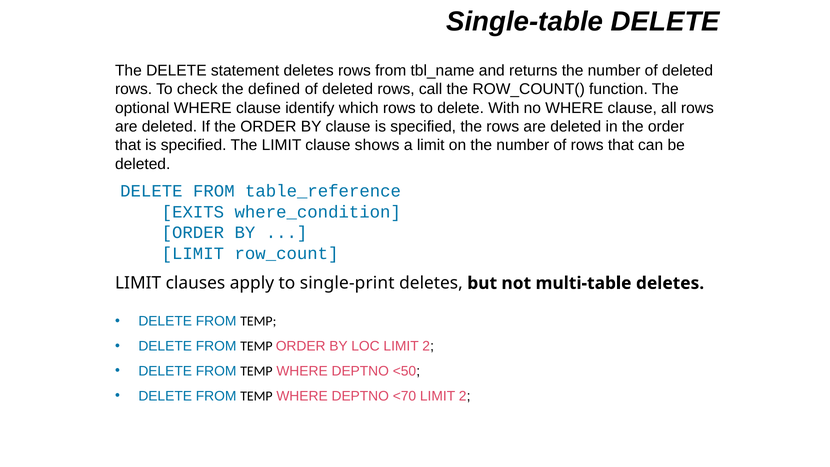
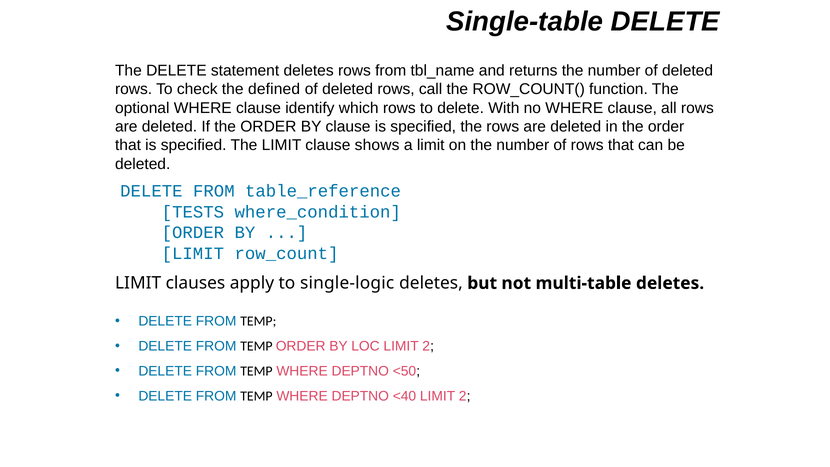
EXITS: EXITS -> TESTS (193, 212)
single-print: single-print -> single-logic (347, 283)
<70: <70 -> <40 (404, 396)
